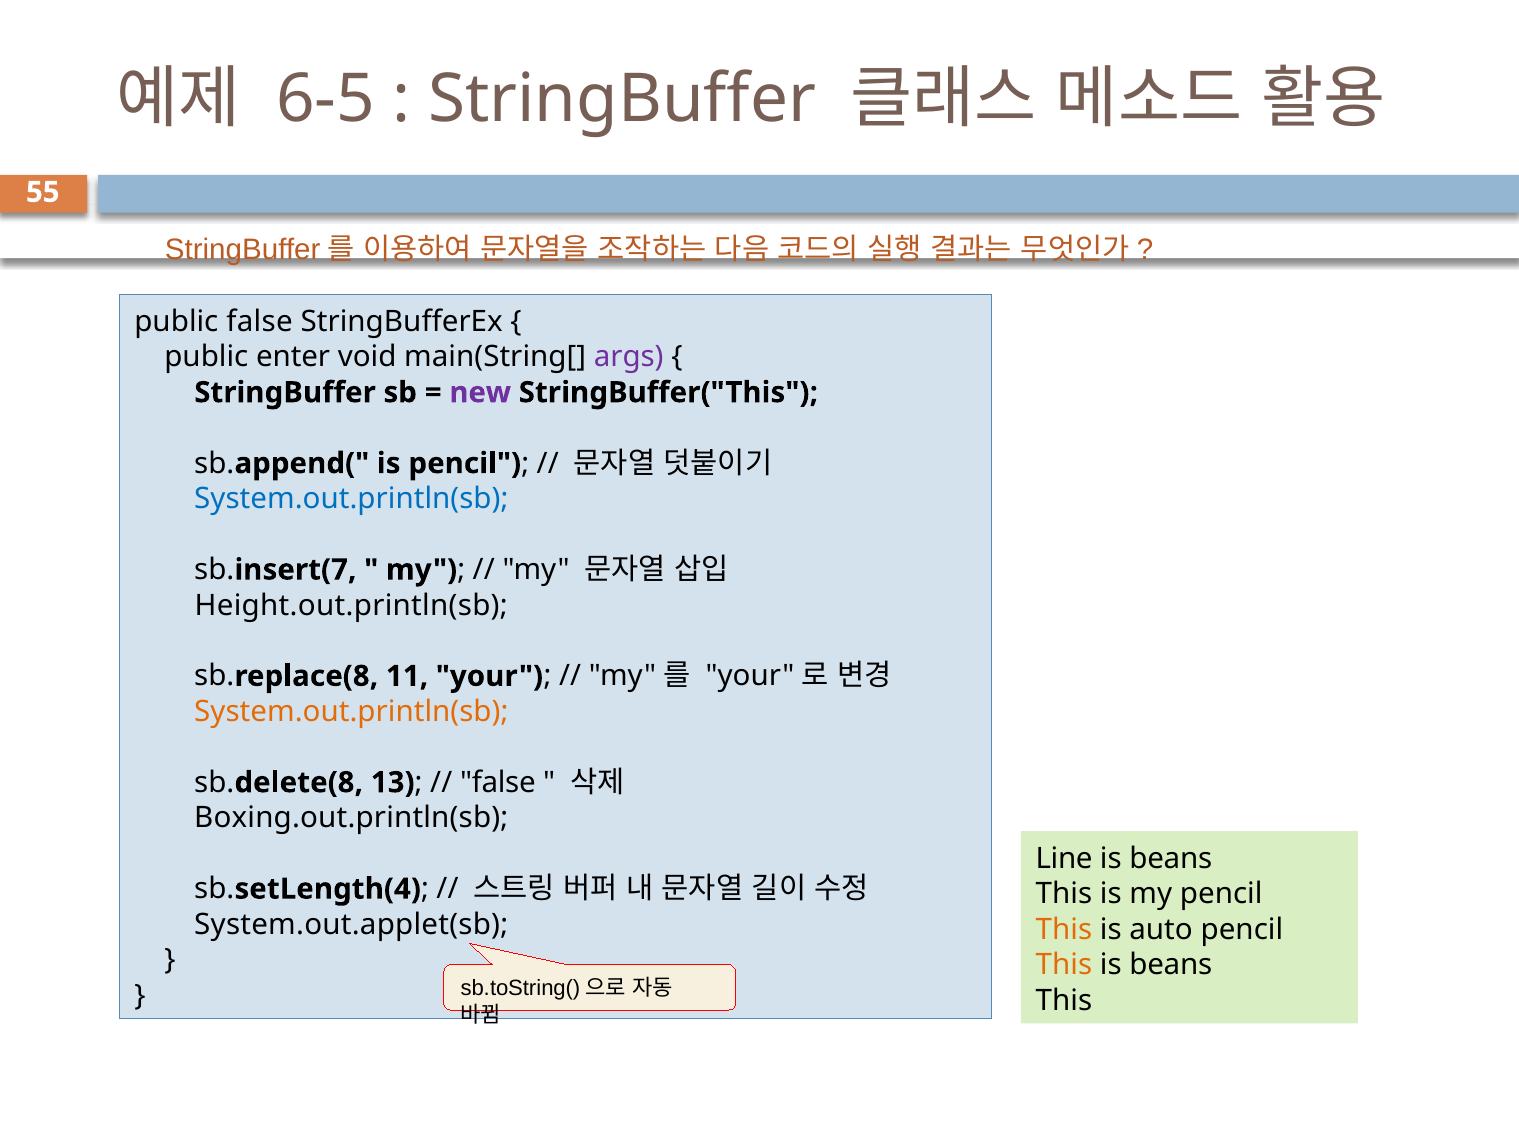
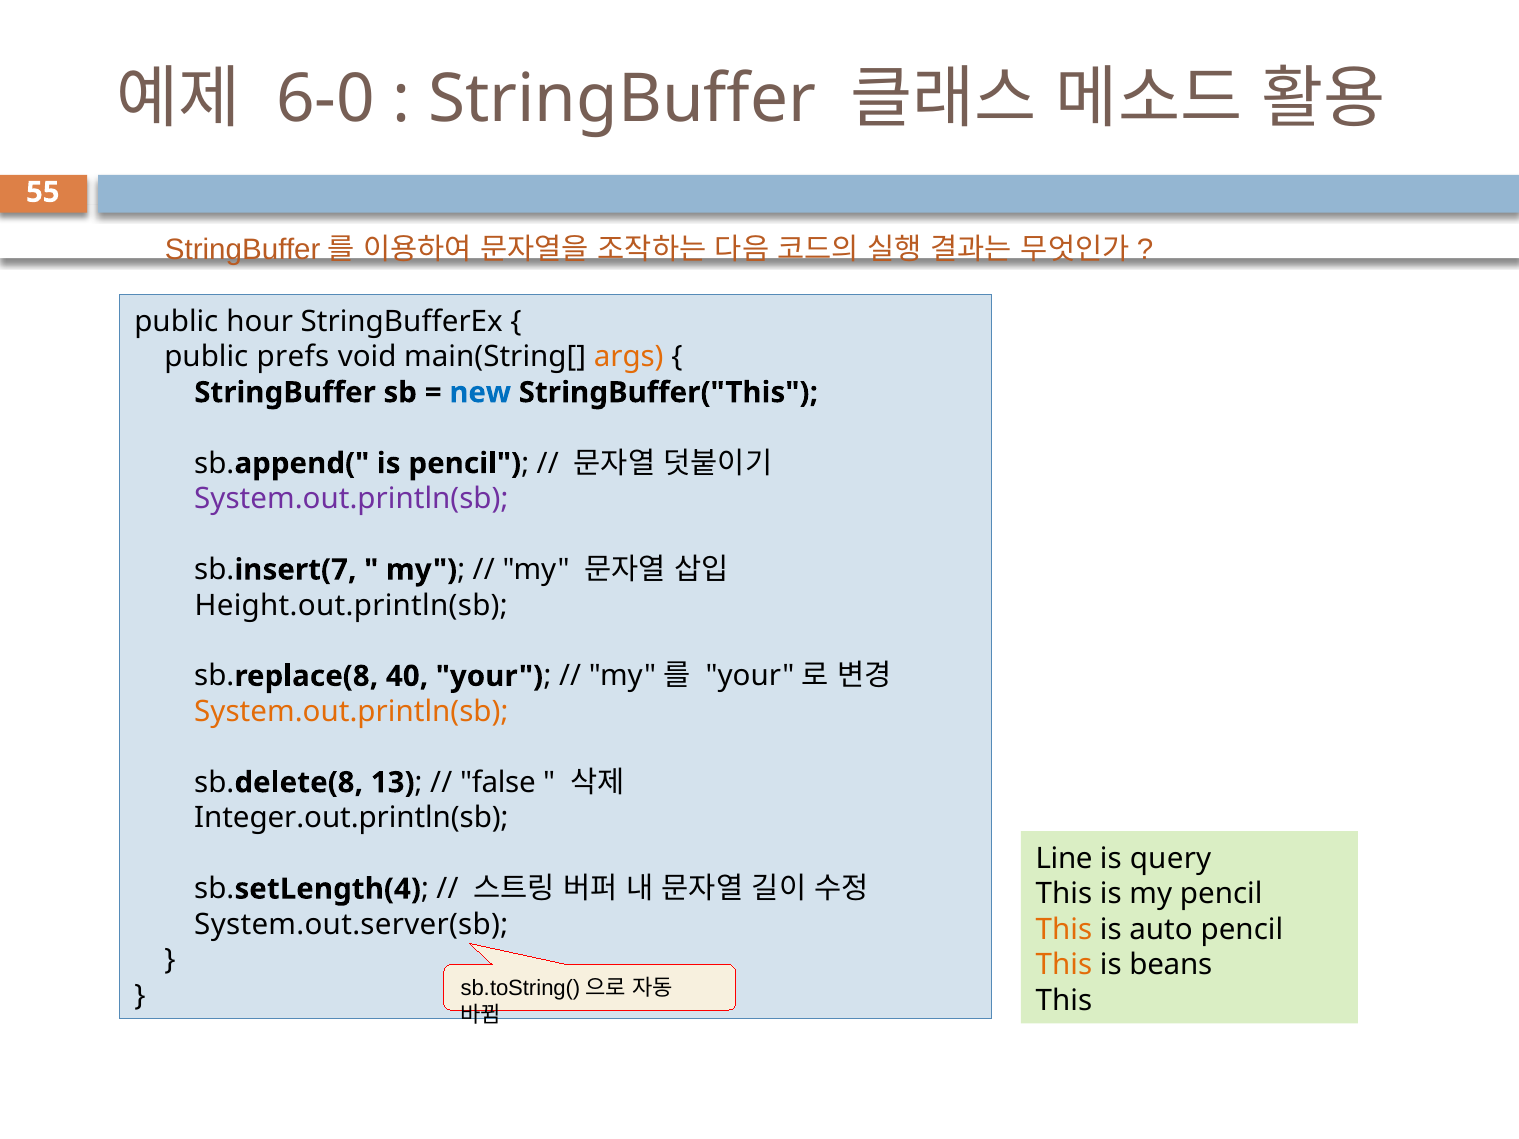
6-5: 6-5 -> 6-0 (326, 99)
public false: false -> hour (260, 322)
enter: enter -> prefs (293, 357)
args colour: purple -> orange (629, 357)
new colour: purple -> blue (480, 393)
System.out.println(sb colour: blue -> purple (351, 499)
11: 11 -> 40 (407, 676)
Boxing.out.println(sb: Boxing.out.println(sb -> Integer.out.println(sb (351, 818)
beans: beans -> query (1171, 859)
System.out.applet(sb: System.out.applet(sb -> System.out.server(sb (351, 925)
